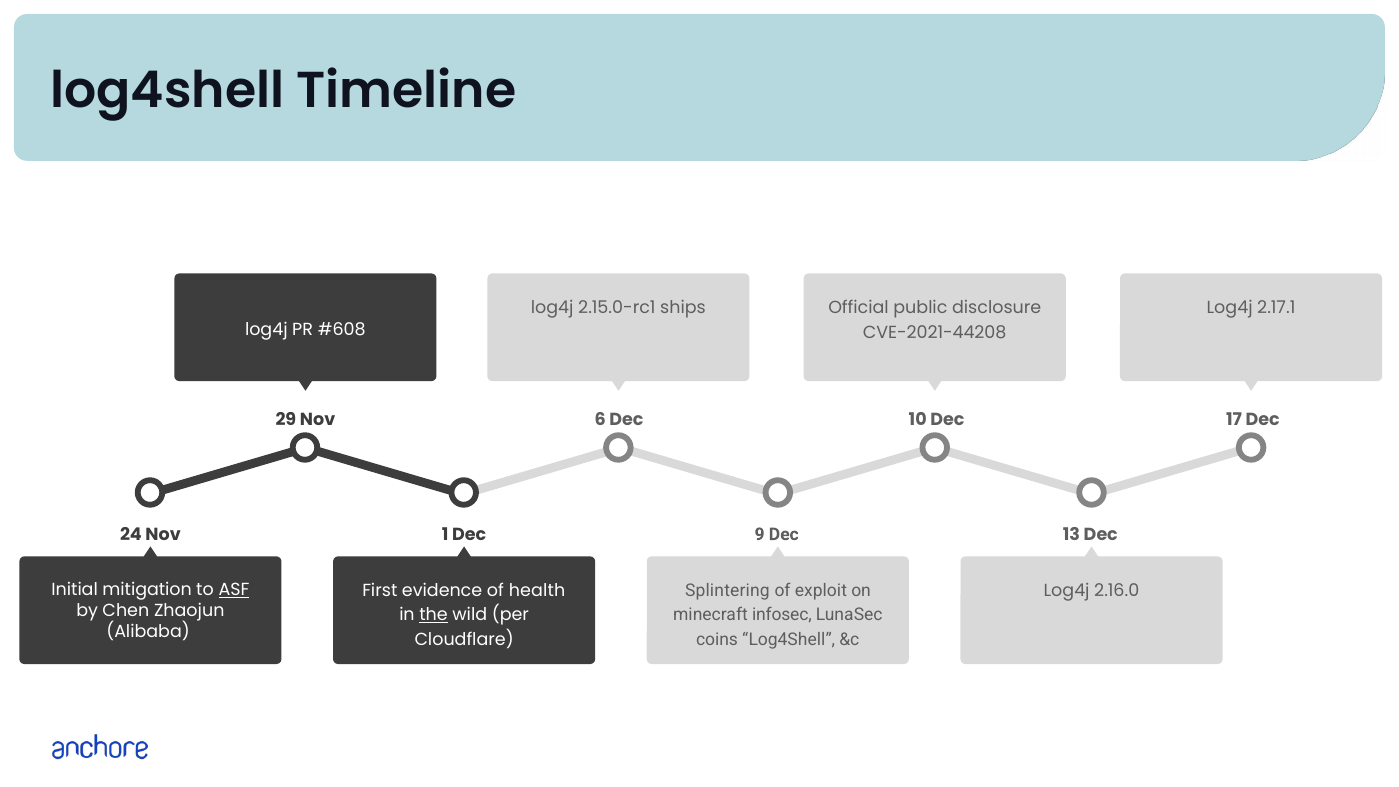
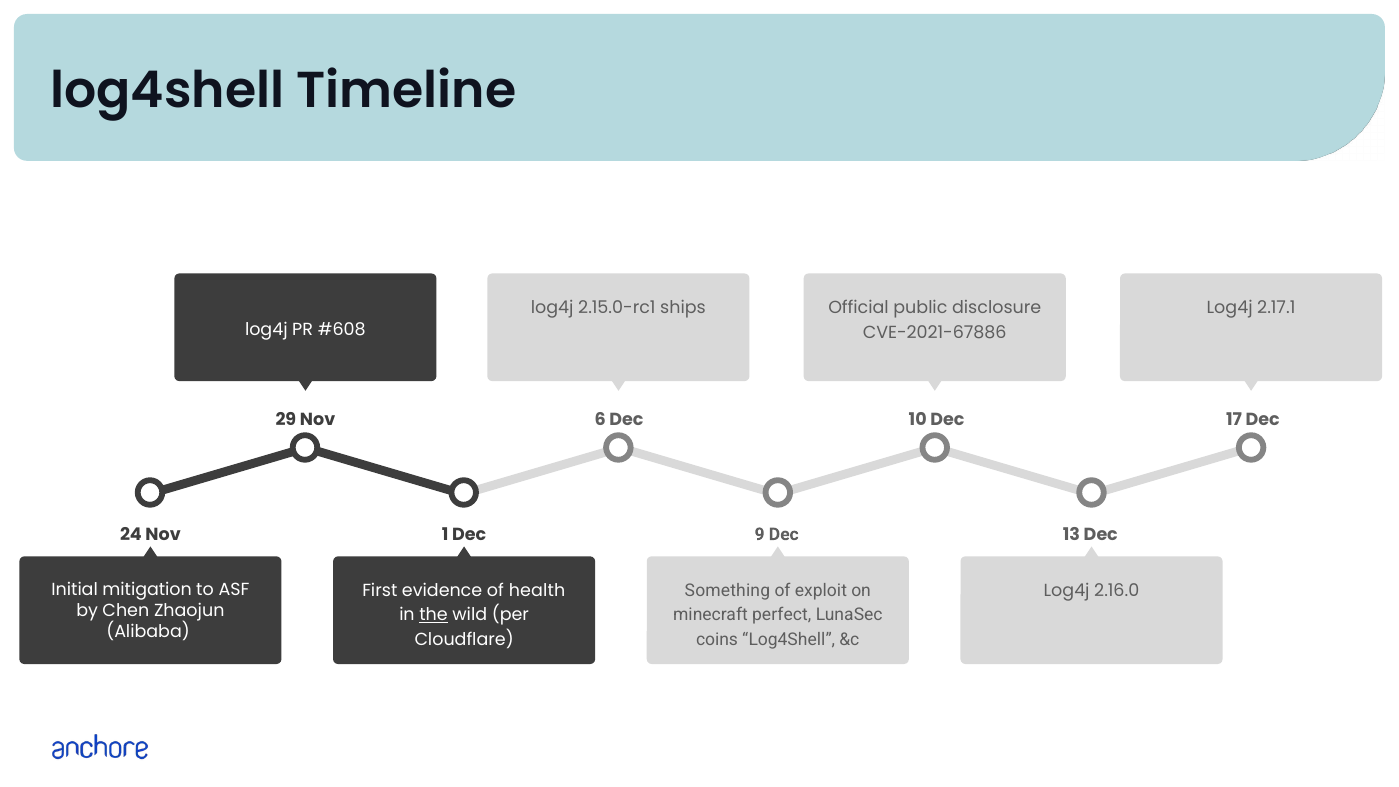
CVE-2021-44208: CVE-2021-44208 -> CVE-2021-67886 (935, 332)
Splintering: Splintering -> Something (727, 591)
ASF underline: present -> none (234, 590)
infosec: infosec -> perfect (782, 615)
